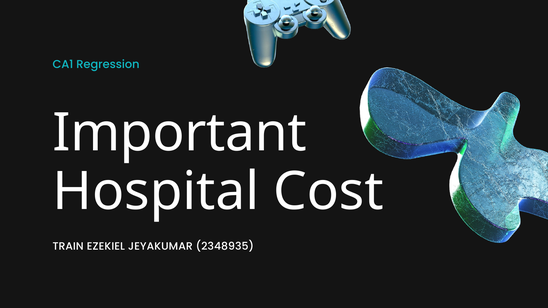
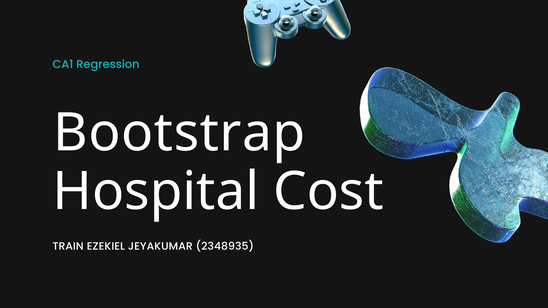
Important: Important -> Bootstrap (179, 133)
